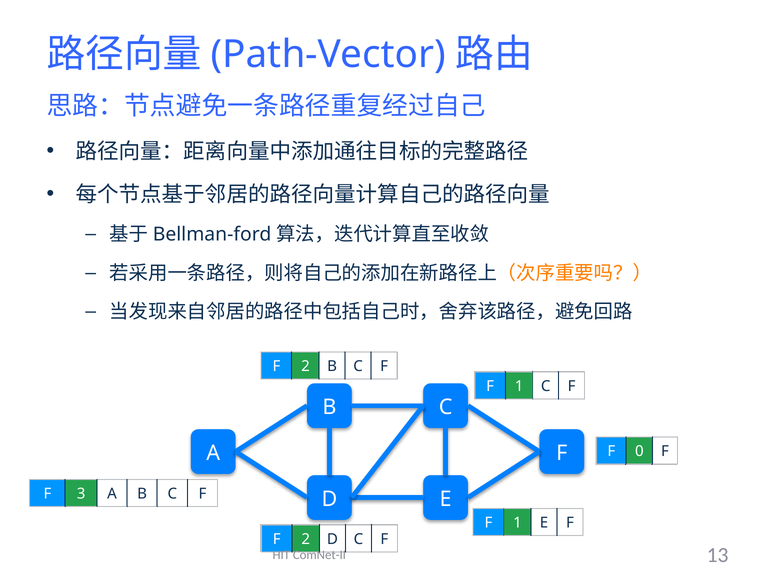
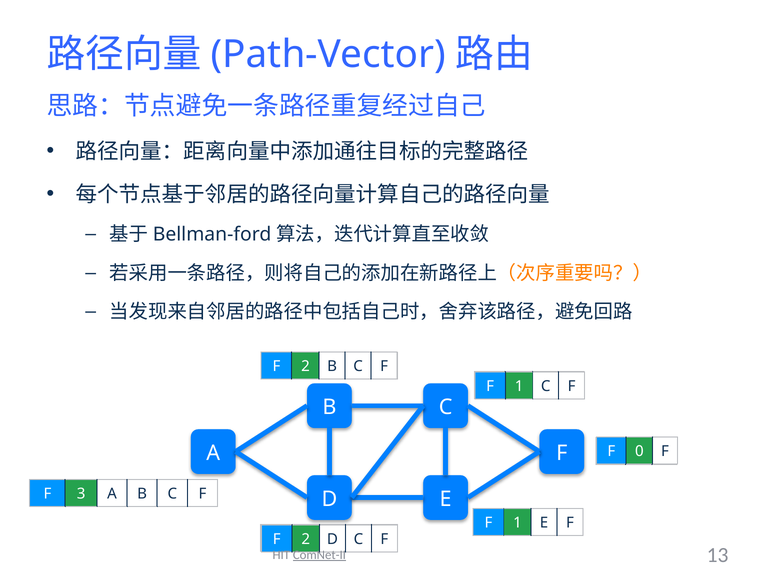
ComNet-II underline: none -> present (319, 555)
